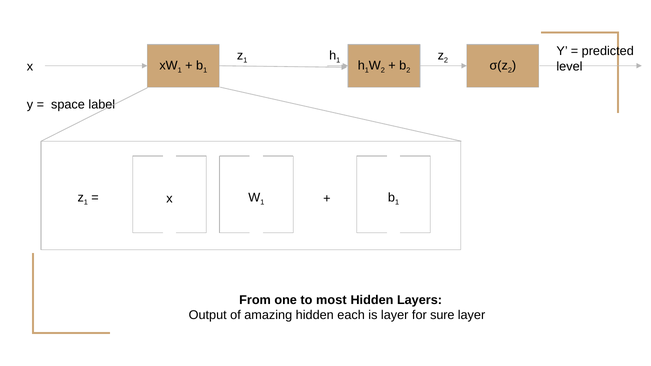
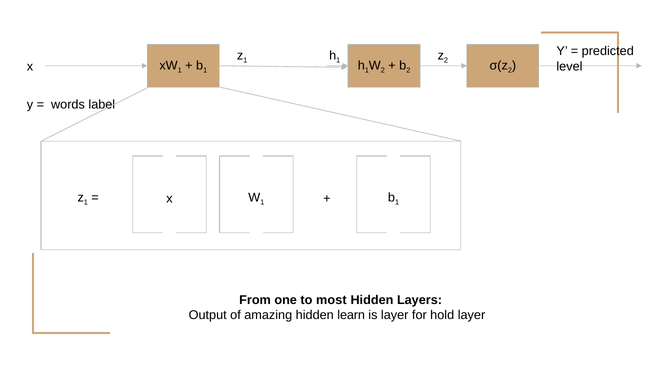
space: space -> words (68, 105)
each: each -> learn (351, 315)
sure: sure -> hold (442, 315)
